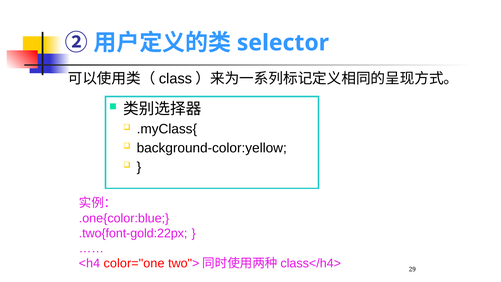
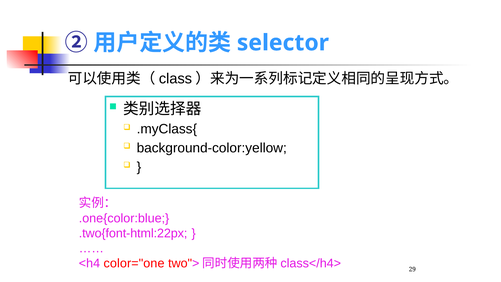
.two{font-gold:22px: .two{font-gold:22px -> .two{font-html:22px (133, 233)
